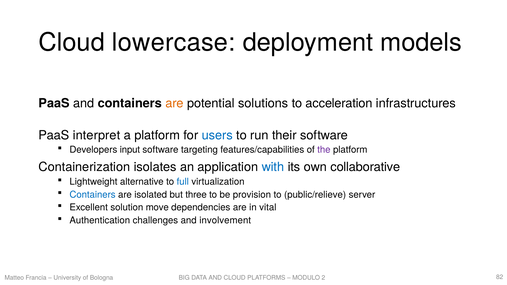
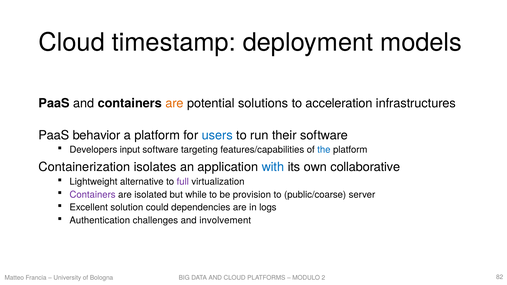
lowercase: lowercase -> timestamp (174, 43)
interpret: interpret -> behavior (97, 135)
the colour: purple -> blue (324, 150)
full colour: blue -> purple (183, 182)
Containers colour: blue -> purple (93, 195)
three: three -> while (196, 195)
public/relieve: public/relieve -> public/coarse (315, 195)
move: move -> could (157, 208)
vital: vital -> logs (268, 208)
